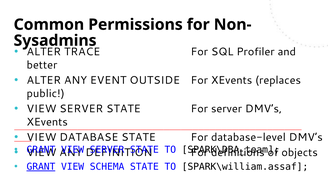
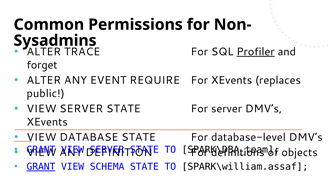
Profiler underline: none -> present (256, 52)
better: better -> forget (42, 65)
OUTSIDE: OUTSIDE -> REQUIRE (155, 80)
